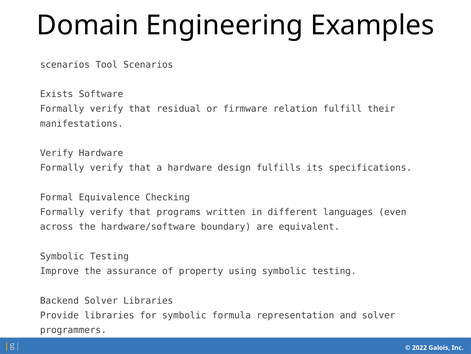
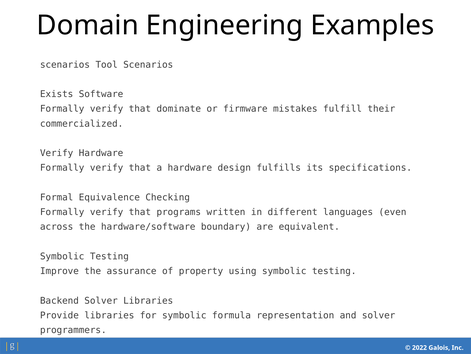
residual: residual -> dominate (179, 109)
relation: relation -> mistakes (295, 109)
manifestations: manifestations -> commercialized (82, 123)
